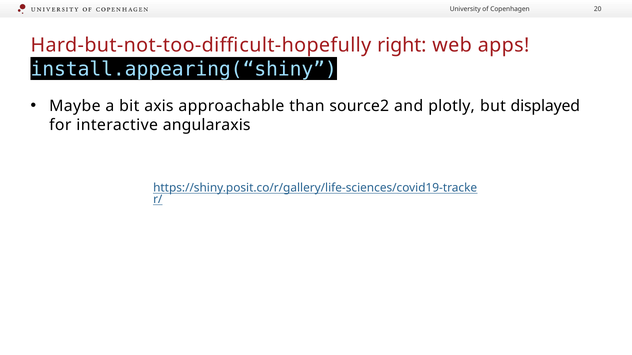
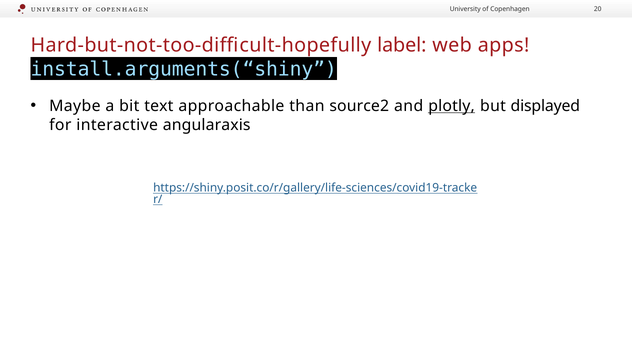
right: right -> label (402, 45)
install.appearing(“shiny: install.appearing(“shiny -> install.arguments(“shiny (184, 69)
axis: axis -> text (159, 106)
plotly underline: none -> present (452, 106)
